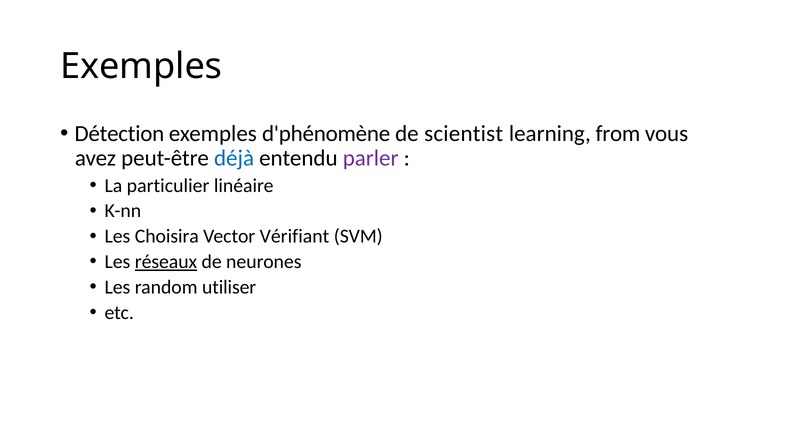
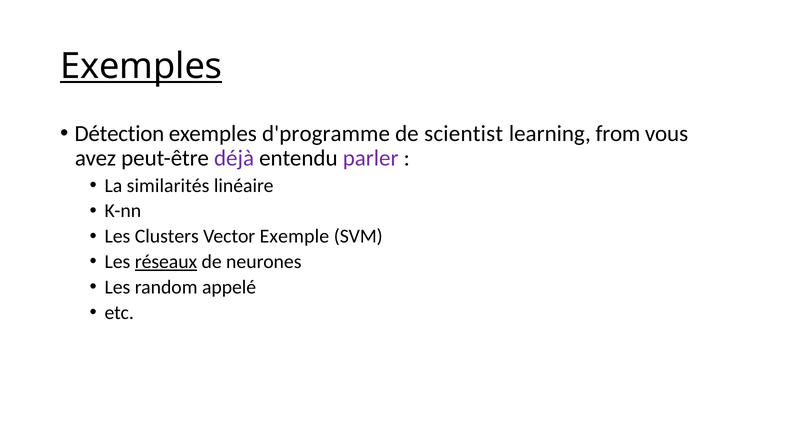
Exemples underline: none -> present (141, 66)
d'phénomène: d'phénomène -> d'programme (326, 133)
déjà colour: blue -> purple (234, 158)
particulier: particulier -> similarités (168, 185)
Choisira: Choisira -> Clusters (167, 236)
Vérifiant: Vérifiant -> Exemple (294, 236)
utiliser: utiliser -> appelé (229, 287)
